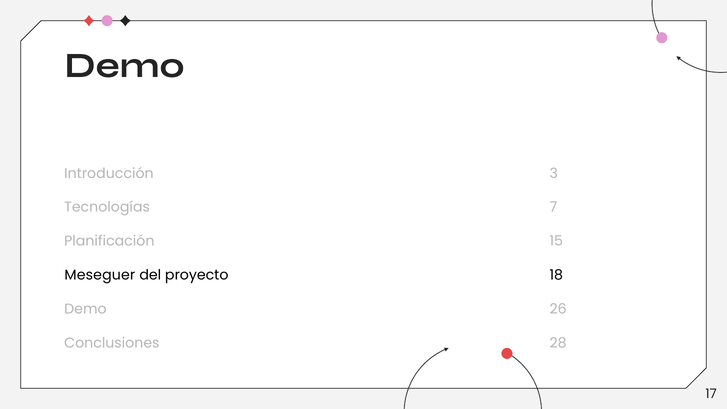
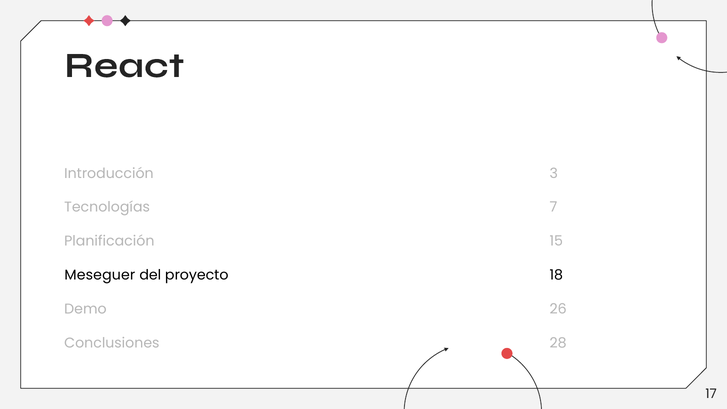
Demo: Demo -> React (124, 65)
